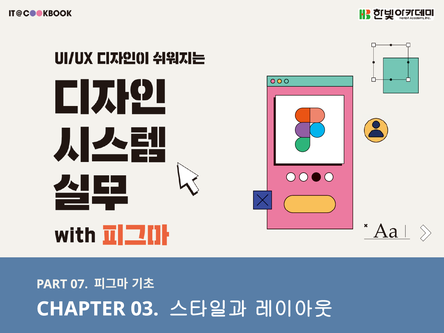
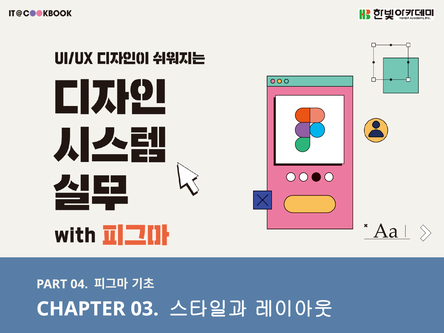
07: 07 -> 04 (79, 284)
